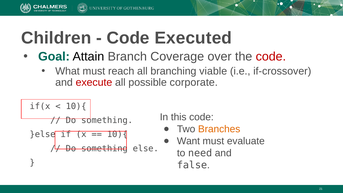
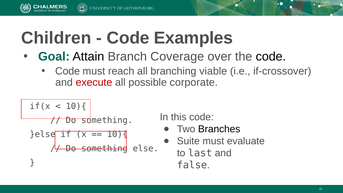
Executed: Executed -> Examples (193, 38)
code colour: red -> black (271, 56)
What: What -> Code (68, 71)
Branches colour: orange -> black (219, 129)
Want: Want -> Suite (188, 141)
need: need -> last (200, 153)
